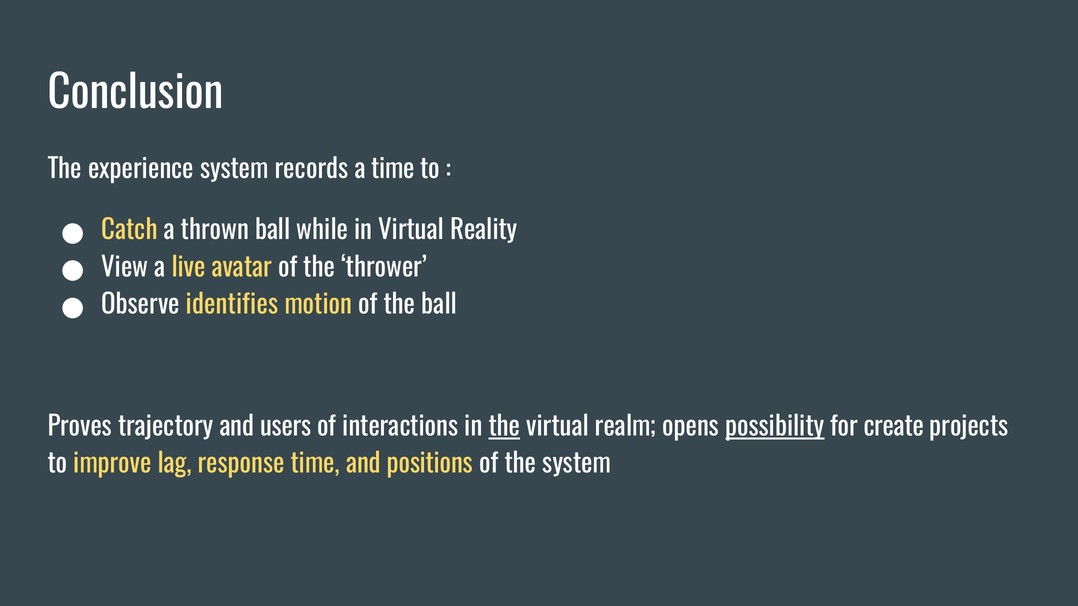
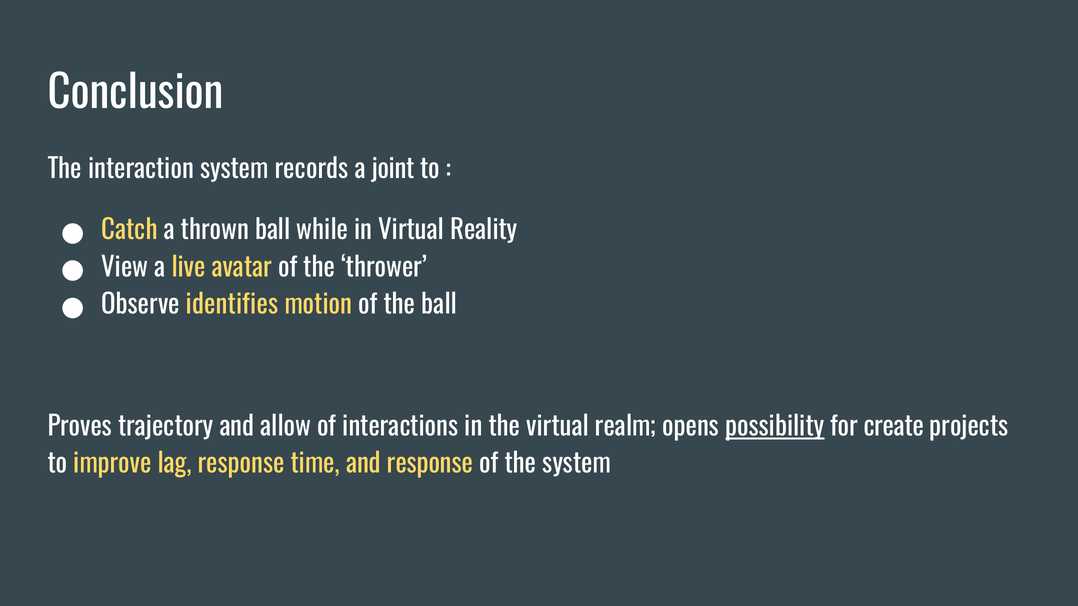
experience: experience -> interaction (141, 170)
a time: time -> joint (393, 170)
users: users -> allow (286, 427)
the underline: present -> none (504, 427)
and positions: positions -> response (430, 464)
